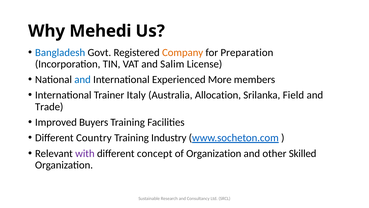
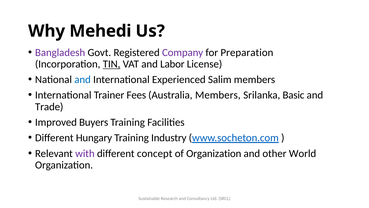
Bangladesh colour: blue -> purple (60, 52)
Company colour: orange -> purple (183, 52)
TIN underline: none -> present (112, 64)
Salim: Salim -> Labor (172, 64)
More: More -> Salim (220, 79)
Italy: Italy -> Fees (136, 95)
Australia Allocation: Allocation -> Members (218, 95)
Field: Field -> Basic (294, 95)
Country: Country -> Hungary (94, 138)
Skilled: Skilled -> World (303, 153)
